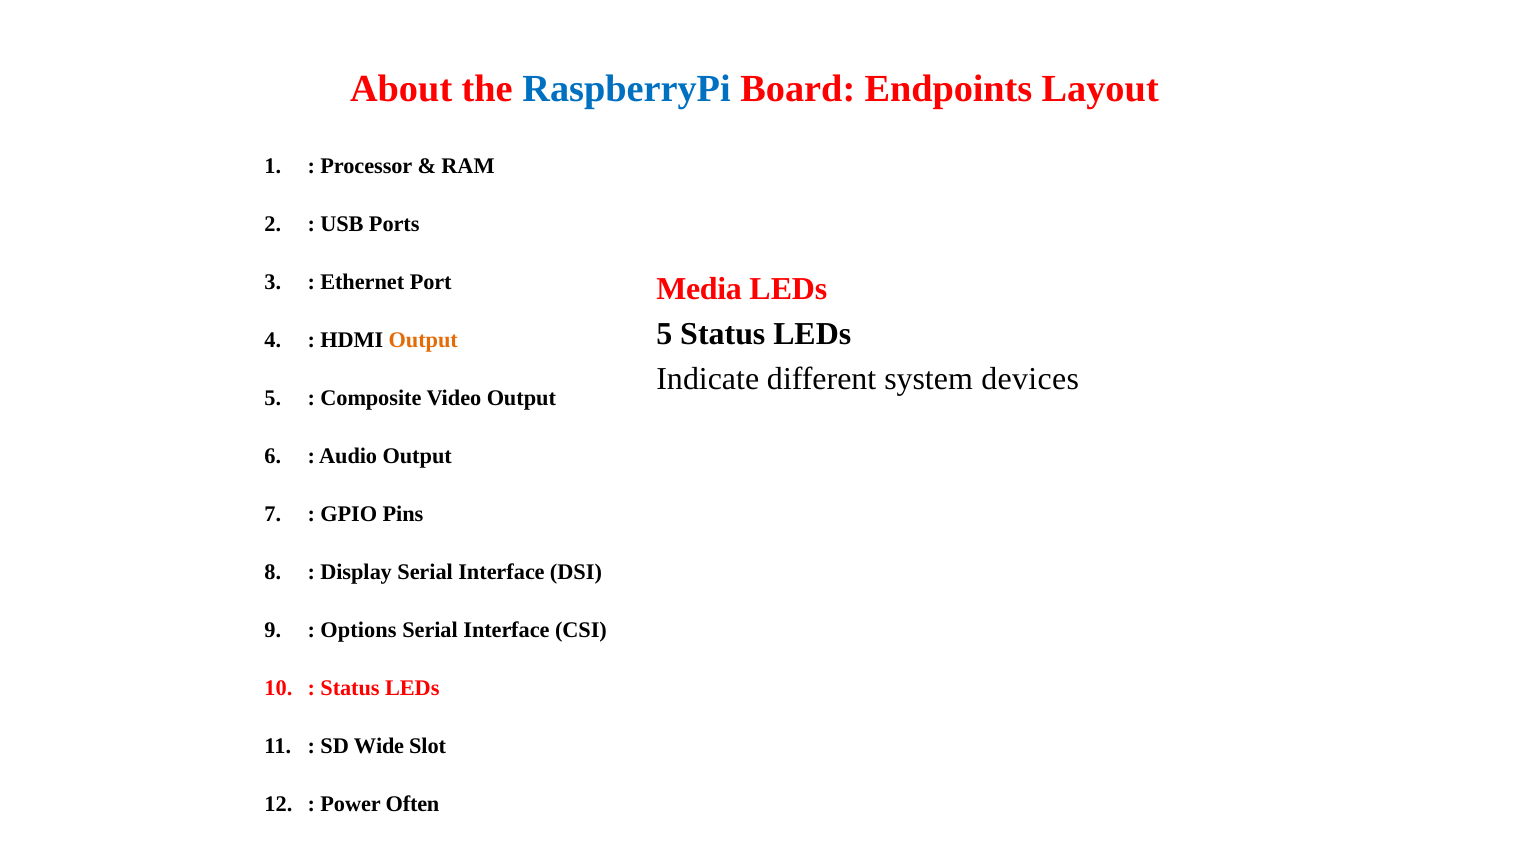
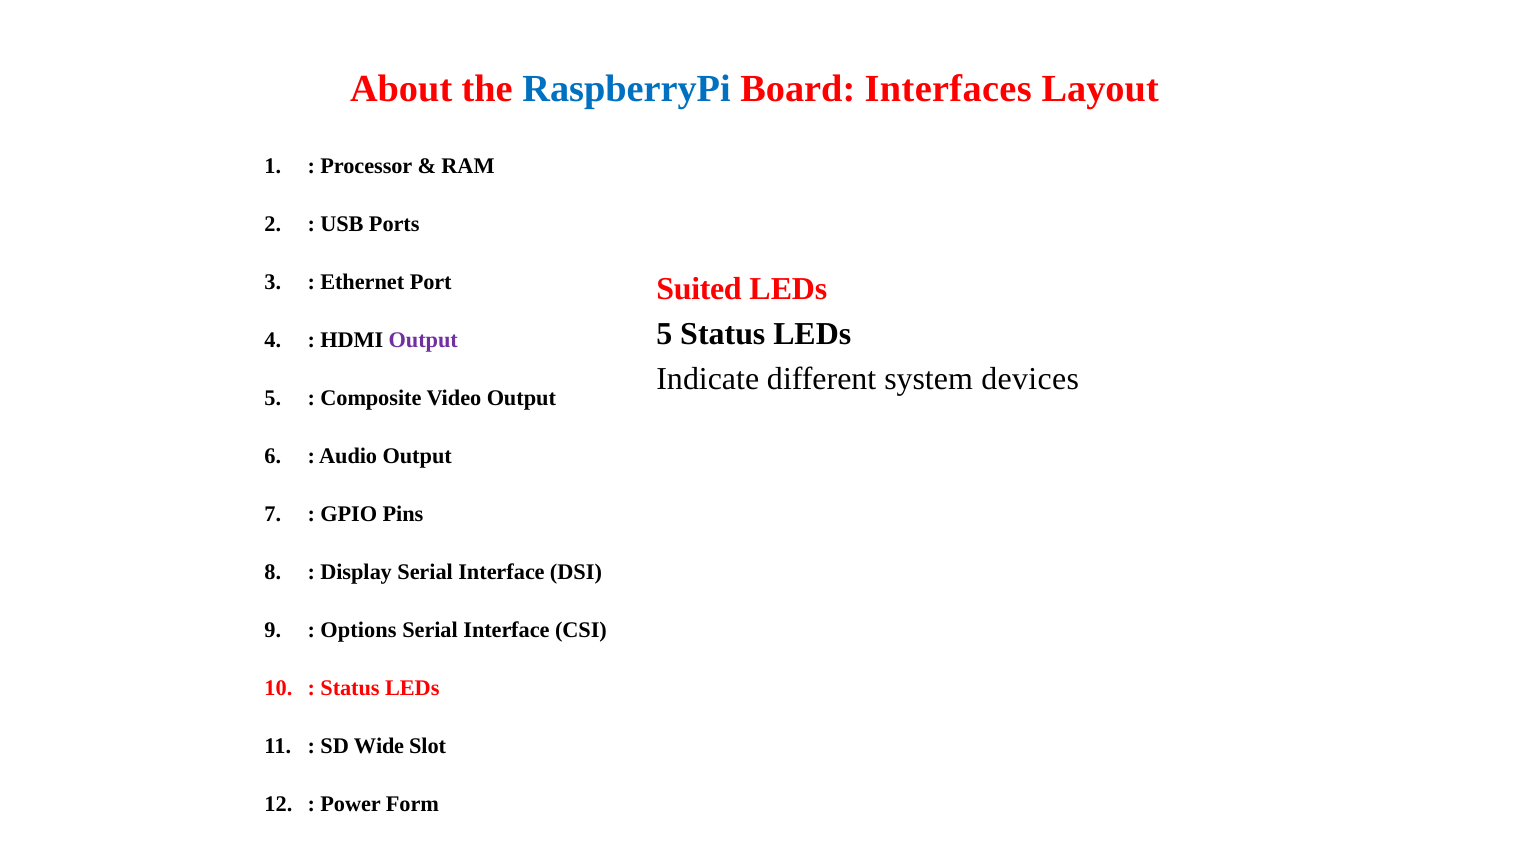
Endpoints: Endpoints -> Interfaces (948, 89)
Media: Media -> Suited (699, 290)
Output colour: orange -> purple (423, 340)
Often: Often -> Form (412, 805)
